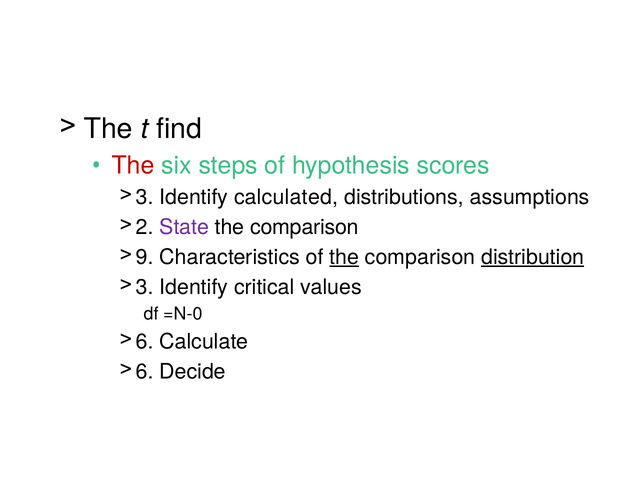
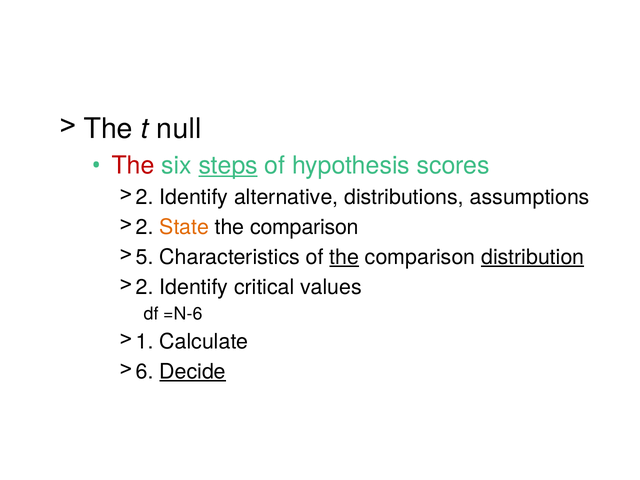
find: find -> null (179, 129)
steps underline: none -> present (228, 166)
3: 3 -> 2 (145, 197)
calculated: calculated -> alternative (286, 197)
State colour: purple -> orange (184, 227)
9: 9 -> 5 (145, 257)
3: 3 -> 2 (145, 287)
=N-0: =N-0 -> =N-6 (183, 314)
6: 6 -> 1 (145, 342)
Decide underline: none -> present (193, 372)
